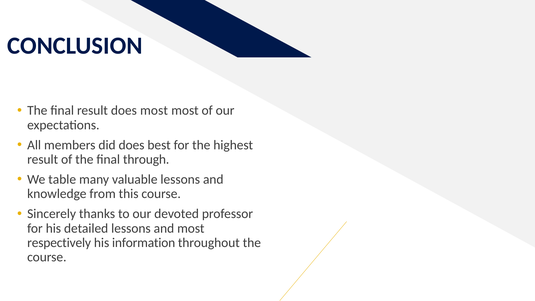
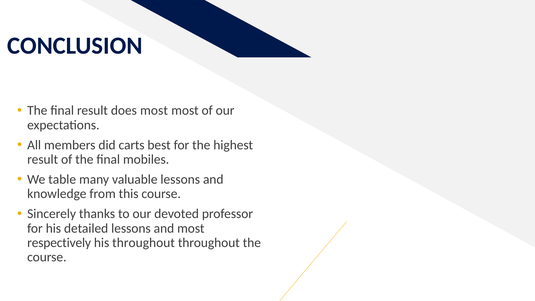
did does: does -> carts (132, 145)
through: through -> mobiles (146, 159)
his information: information -> throughout (144, 243)
